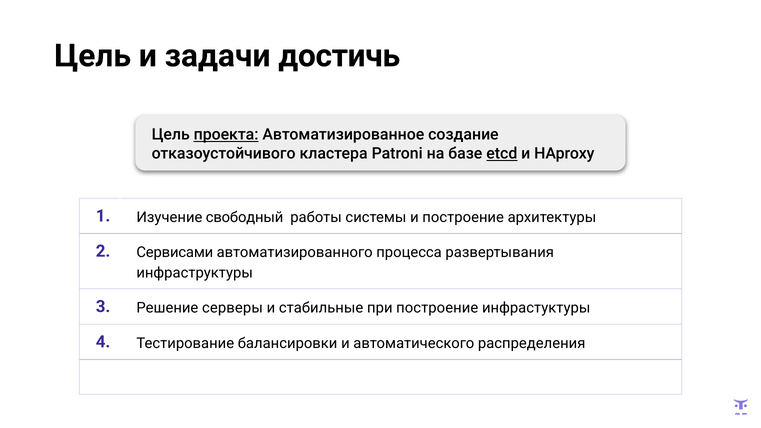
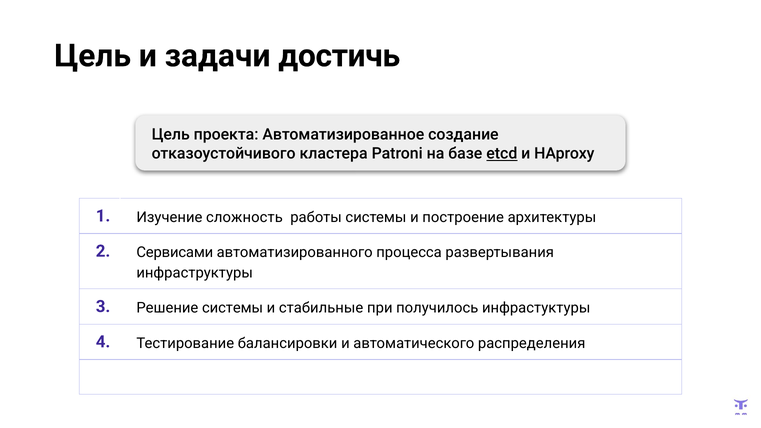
проекта underline: present -> none (226, 135)
свободный: свободный -> сложность (244, 217)
Решение серверы: серверы -> системы (233, 308)
при построение: построение -> получилось (437, 308)
